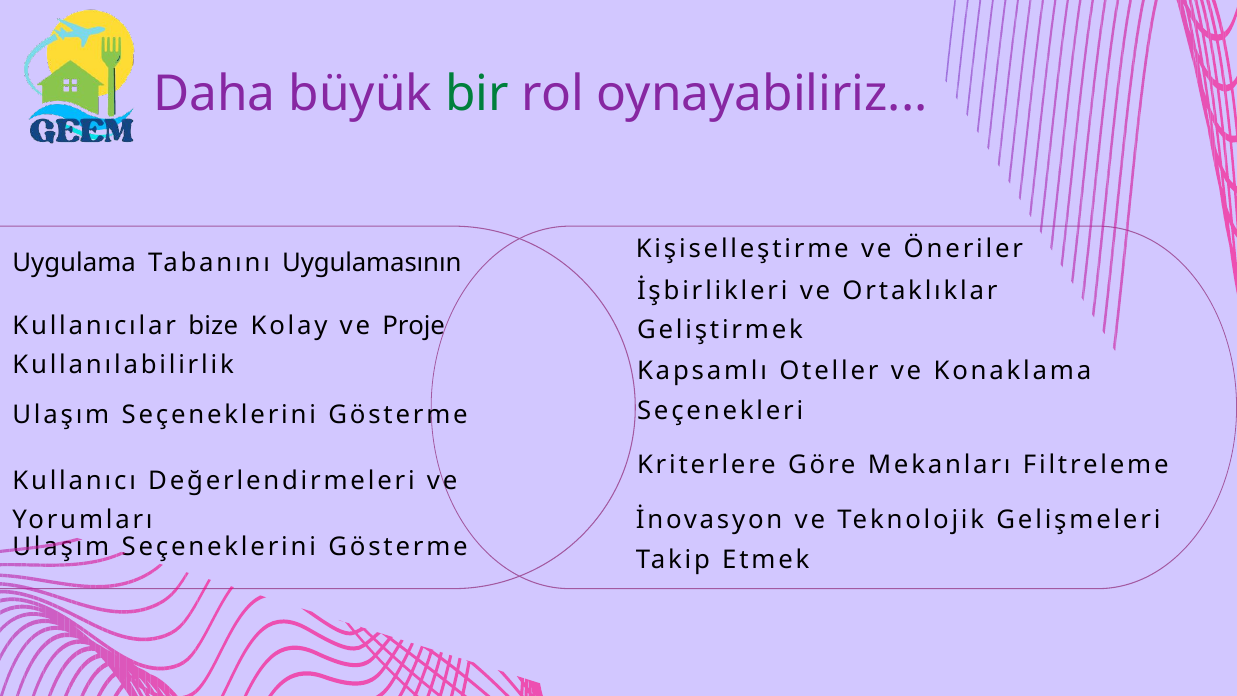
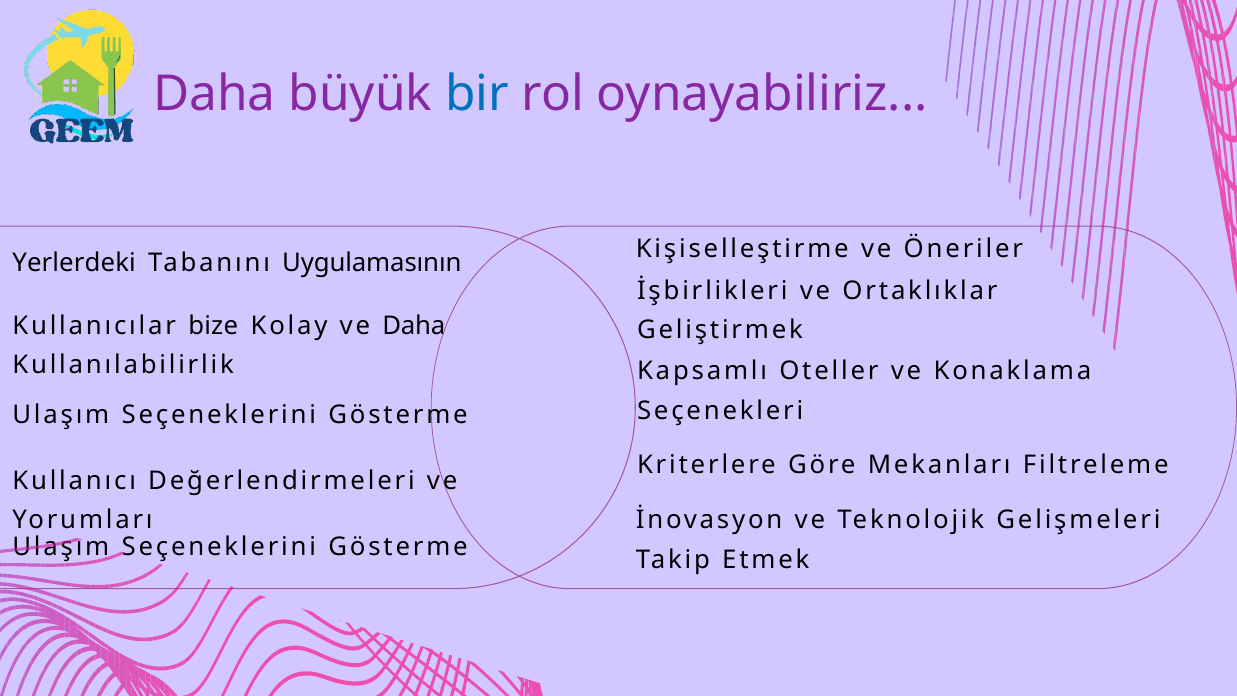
bir colour: green -> blue (477, 95)
Uygulama: Uygulama -> Yerlerdeki (74, 263)
ve Proje: Proje -> Daha (414, 326)
